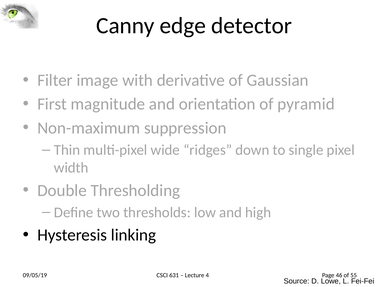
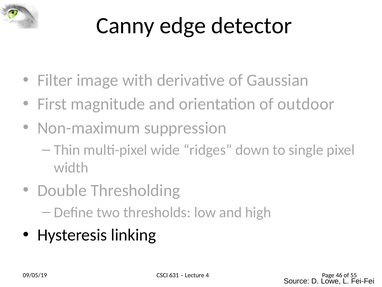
pyramid: pyramid -> outdoor (306, 104)
